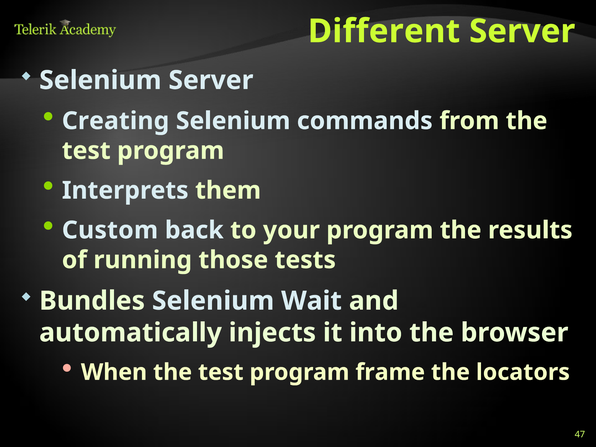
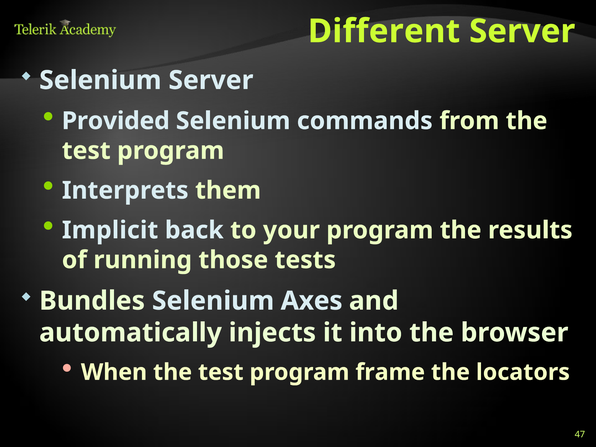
Creating: Creating -> Provided (116, 121)
Custom: Custom -> Implicit (110, 230)
Wait: Wait -> Axes (312, 301)
